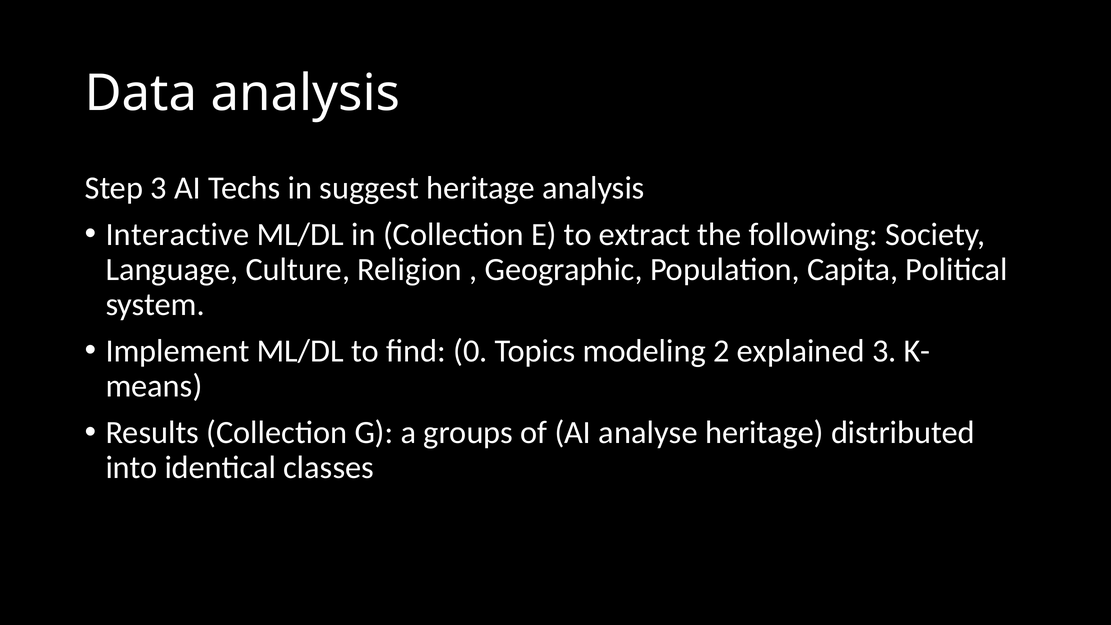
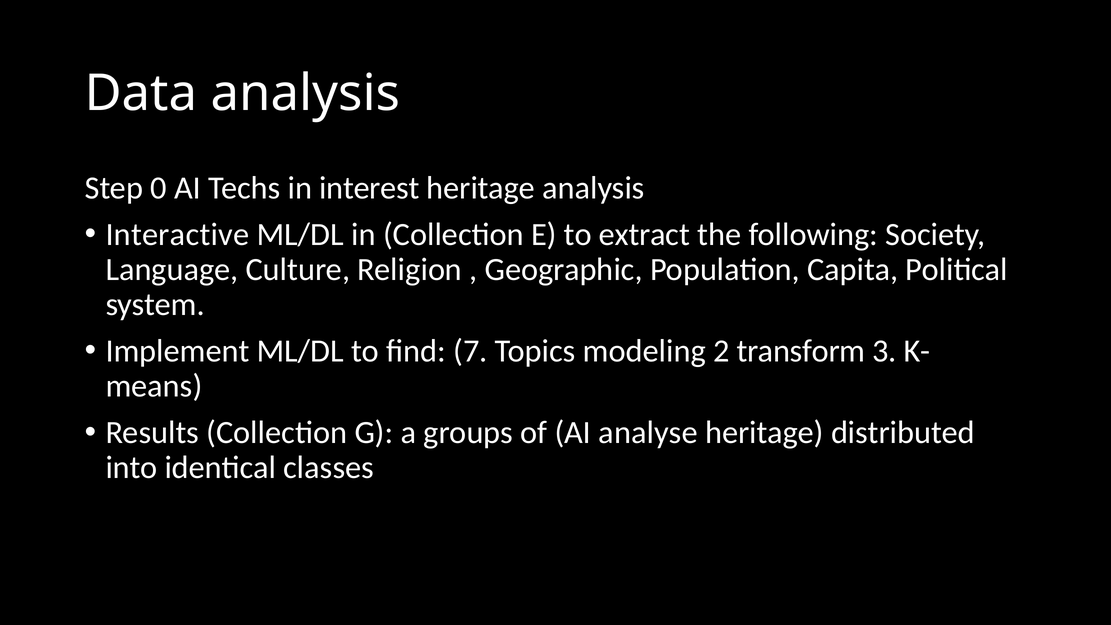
Step 3: 3 -> 0 (159, 188)
suggest: suggest -> interest (369, 188)
0: 0 -> 7 (470, 351)
explained: explained -> transform (801, 351)
